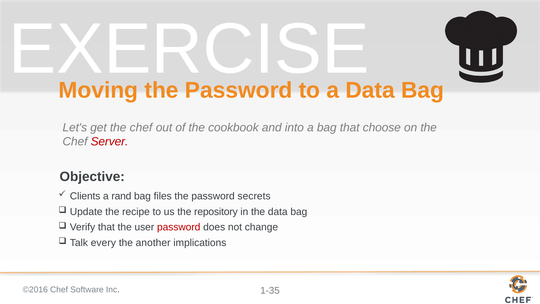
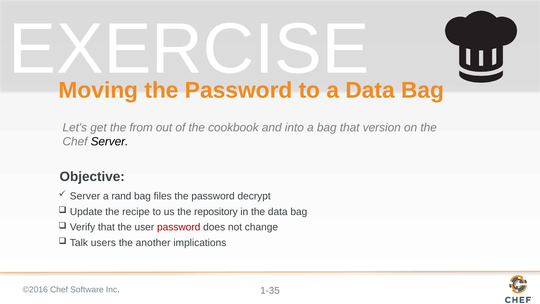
get the chef: chef -> from (141, 127)
choose: choose -> version (382, 127)
Server colour: red -> black (110, 142)
Clients: Clients -> Server (85, 196)
secrets: secrets -> decrypt (254, 196)
every: every -> users (103, 243)
